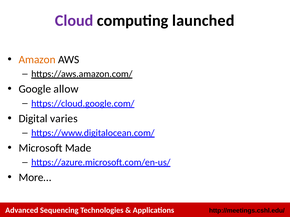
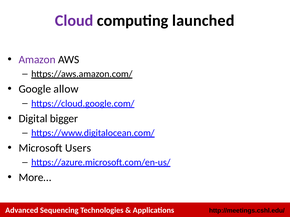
Amazon colour: orange -> purple (37, 60)
varies: varies -> bigger (64, 119)
Made: Made -> Users (78, 148)
